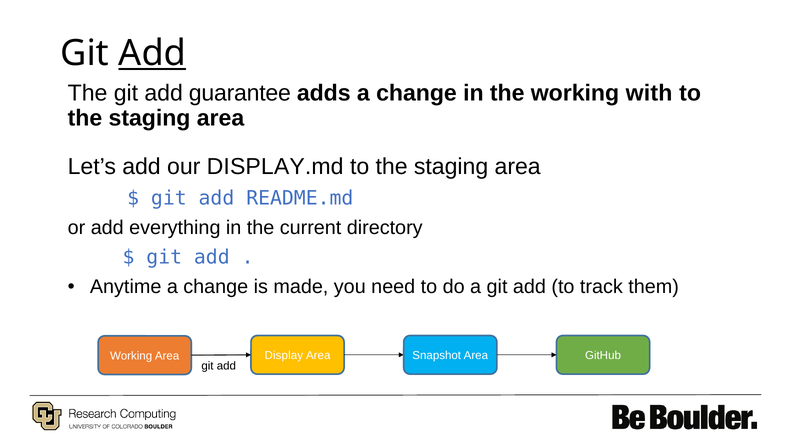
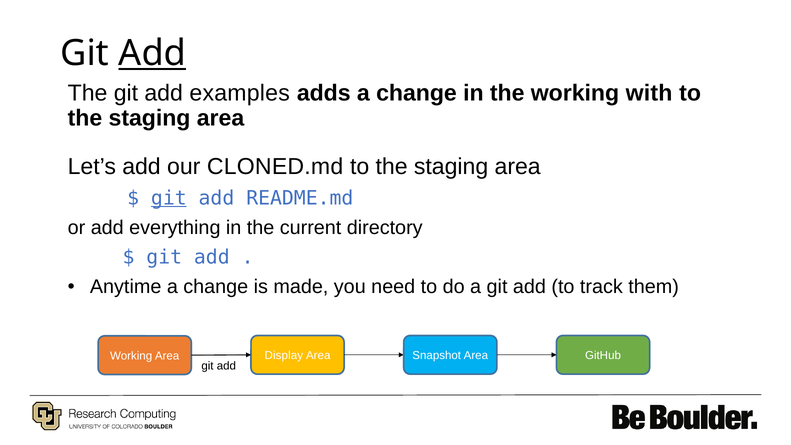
guarantee: guarantee -> examples (240, 93)
DISPLAY.md: DISPLAY.md -> CLONED.md (275, 167)
git underline: none -> present (169, 198)
